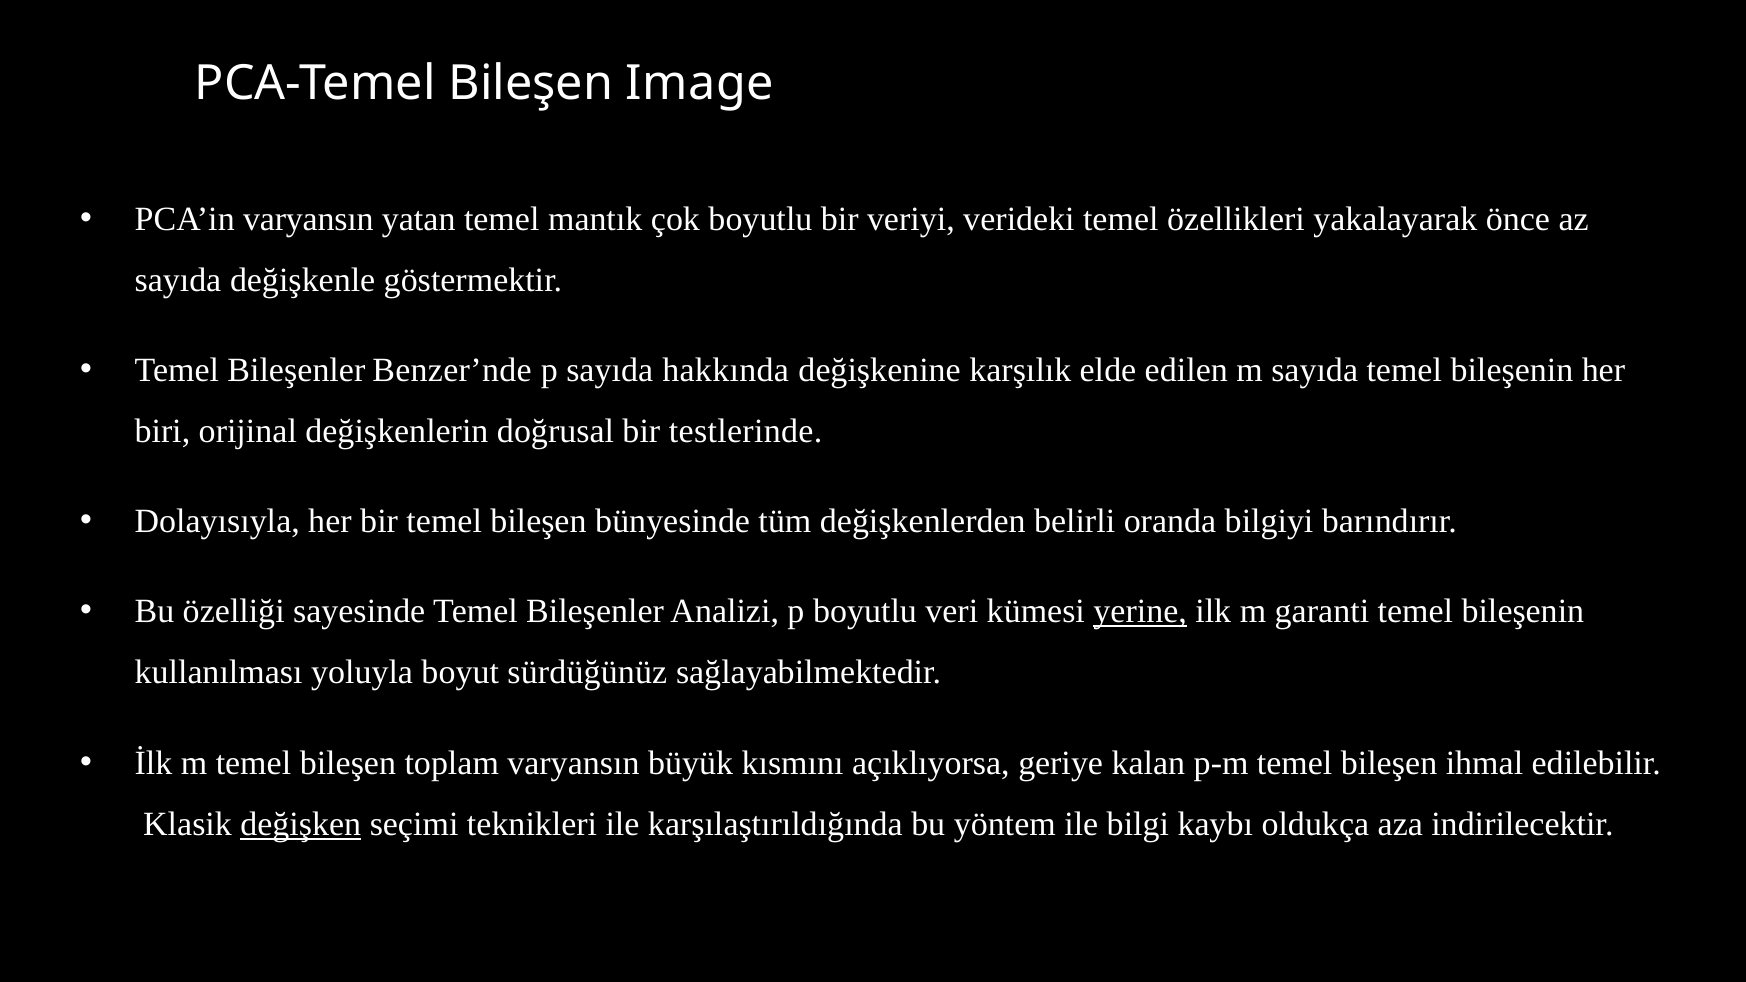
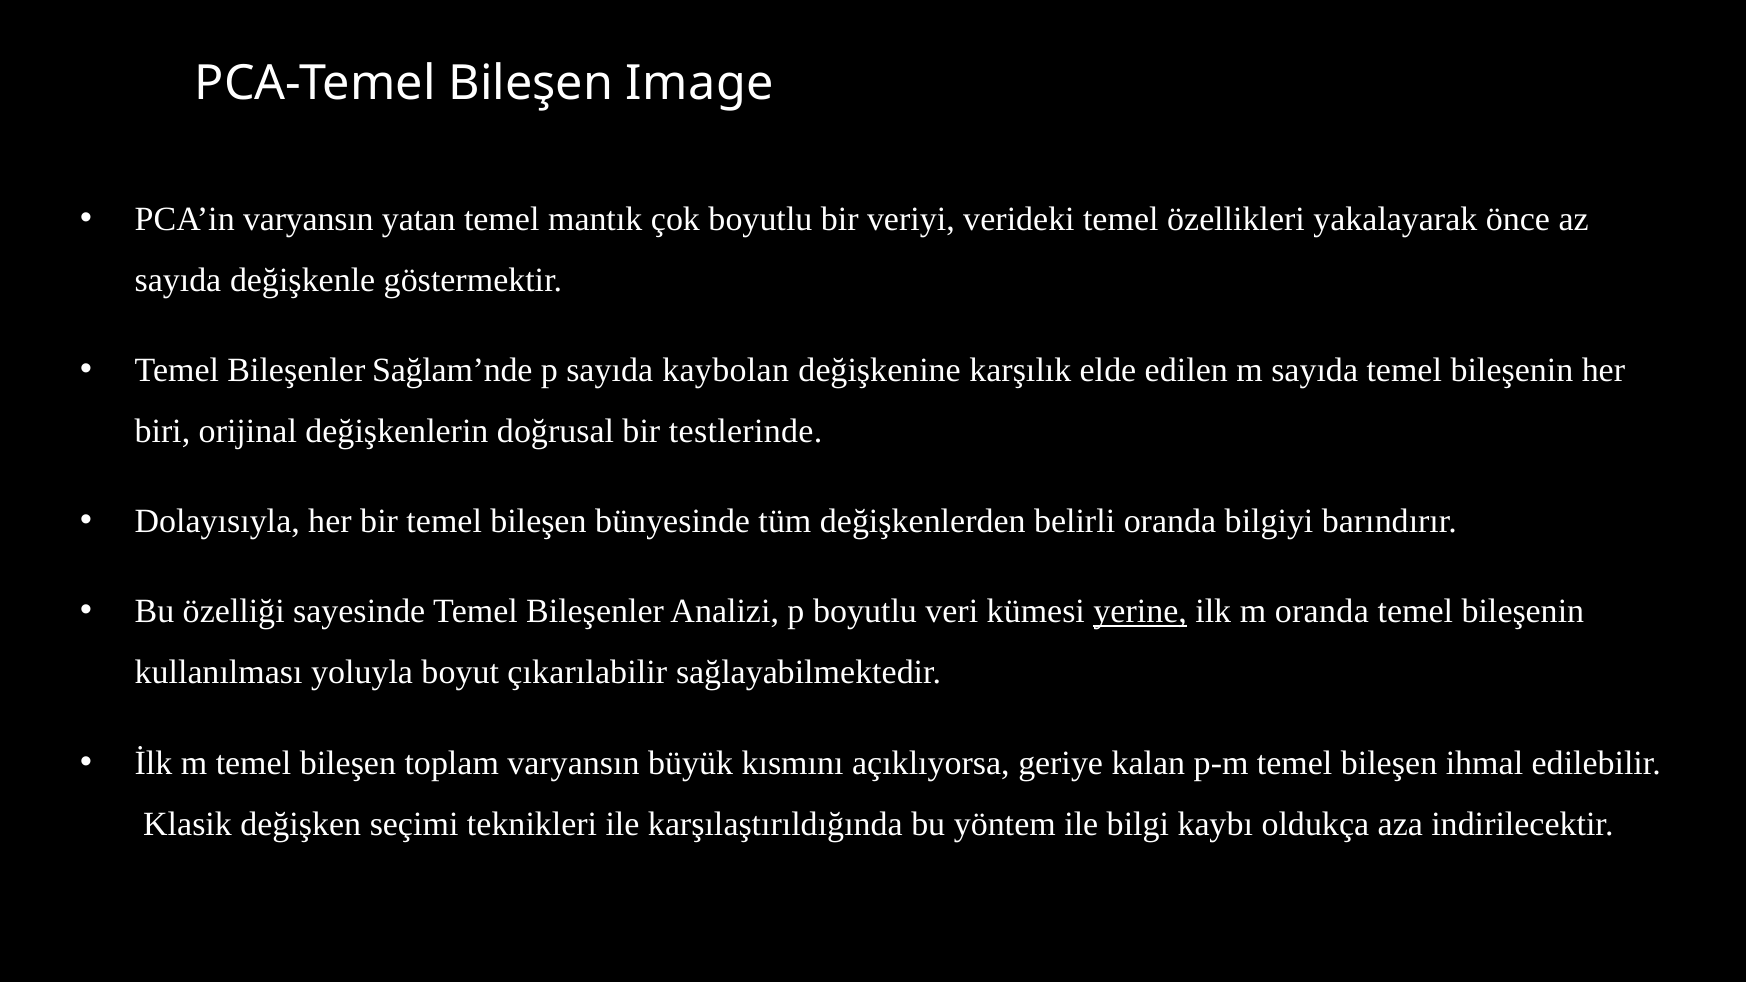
Benzer’nde: Benzer’nde -> Sağlam’nde (452, 370)
hakkında: hakkında -> kaybolan (726, 370)
m garanti: garanti -> oranda (1322, 612)
sürdüğünüz: sürdüğünüz -> çıkarılabilir (587, 673)
değişken underline: present -> none (301, 824)
